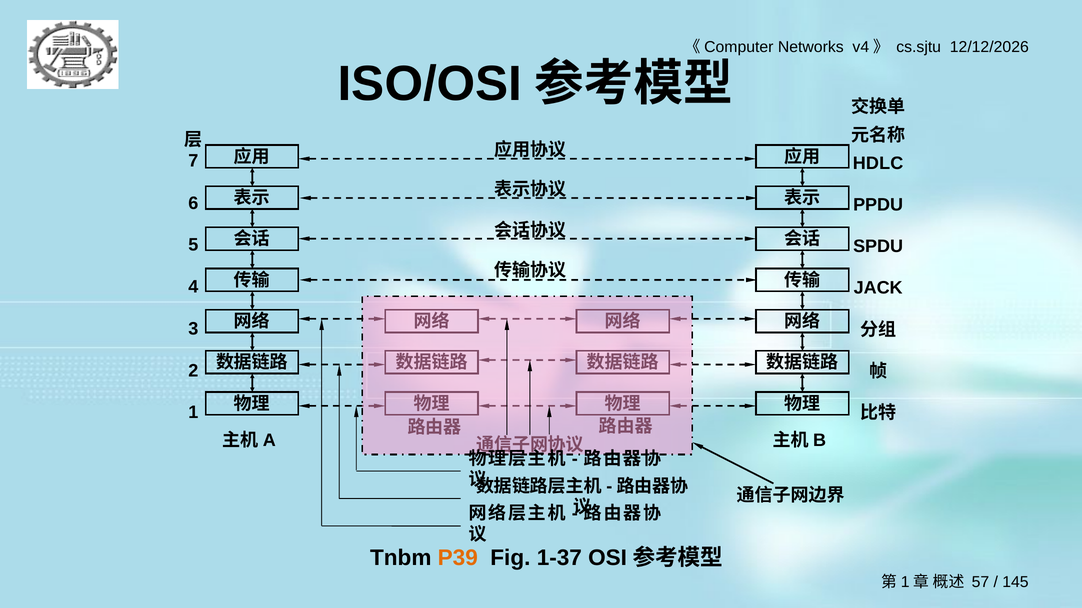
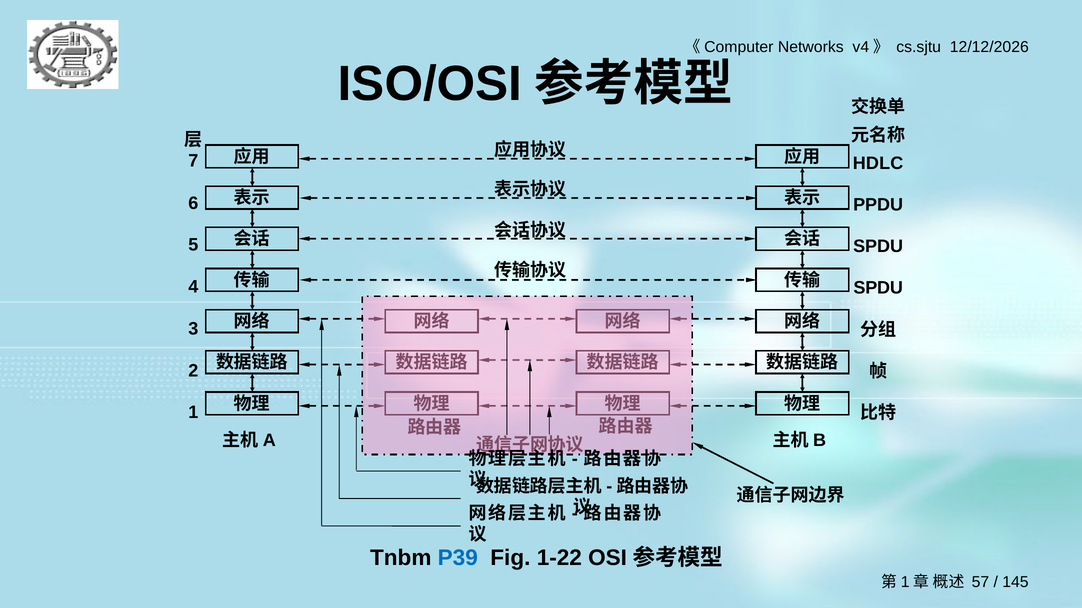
JACK: JACK -> SPDU (878, 288)
P39 colour: orange -> blue (458, 558)
1-37: 1-37 -> 1-22 (559, 558)
